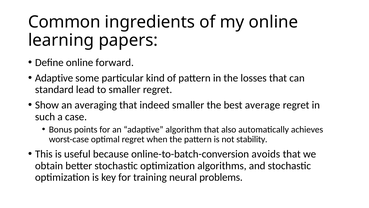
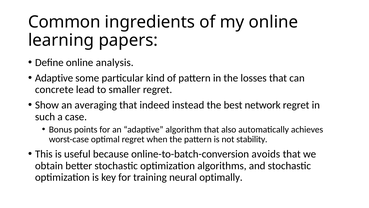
forward: forward -> analysis (115, 62)
standard: standard -> concrete (54, 89)
indeed smaller: smaller -> instead (188, 105)
average: average -> network (263, 105)
problems: problems -> optimally (221, 177)
